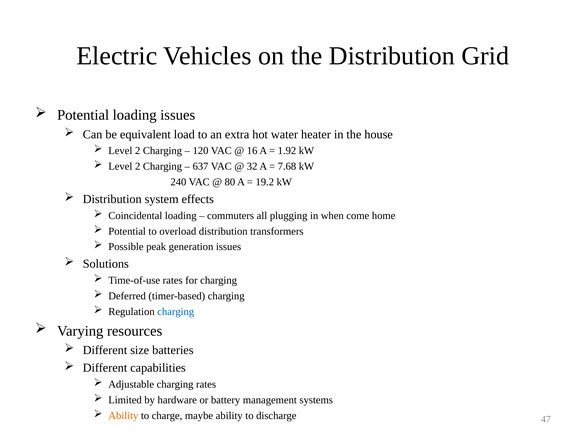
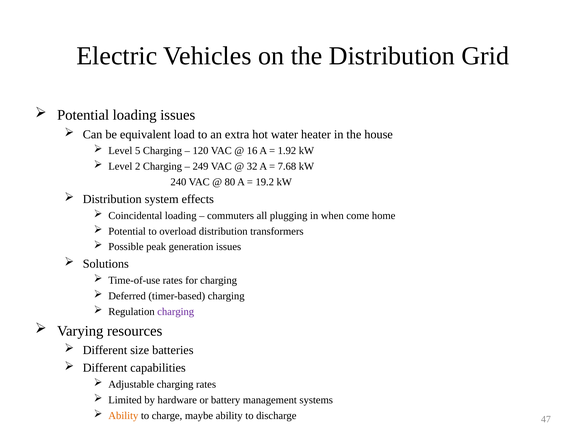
2: 2 -> 5 (138, 151)
637: 637 -> 249 (201, 167)
charging colour: blue -> purple (176, 312)
